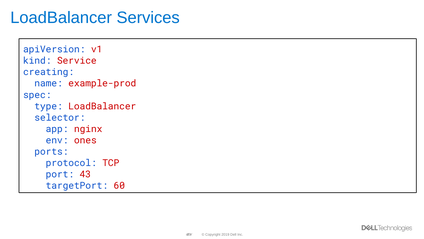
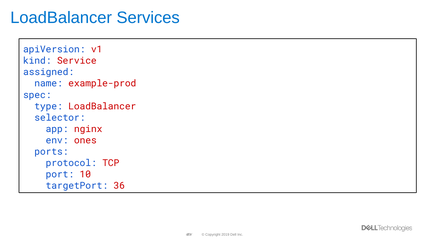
creating: creating -> assigned (49, 72)
43: 43 -> 10 (85, 174)
60: 60 -> 36 (119, 185)
